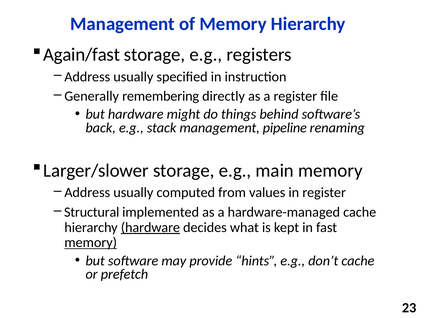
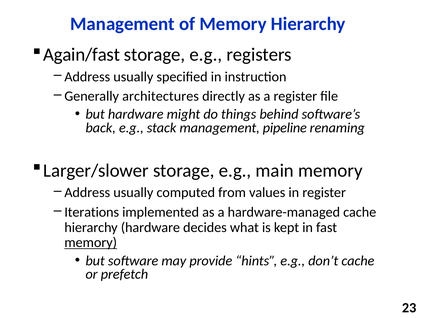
remembering: remembering -> architectures (161, 96)
Structural: Structural -> Iterations (92, 212)
hardware underline: present -> none (150, 227)
